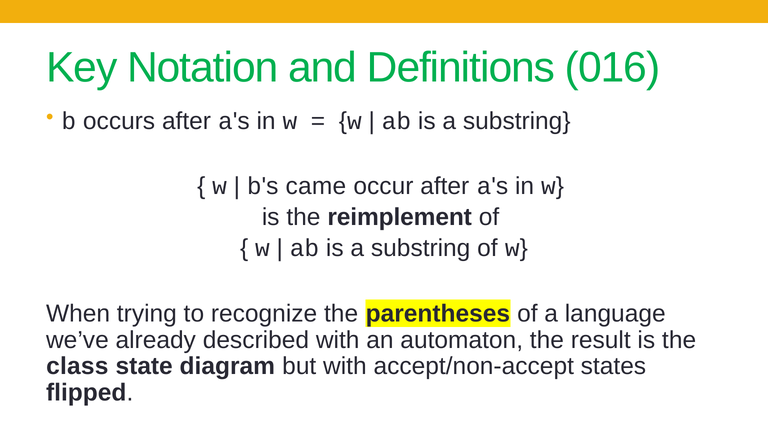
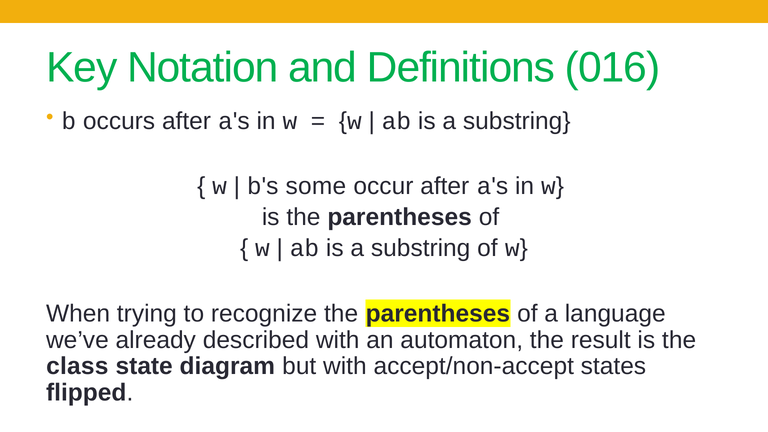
came: came -> some (316, 186)
is the reimplement: reimplement -> parentheses (400, 217)
